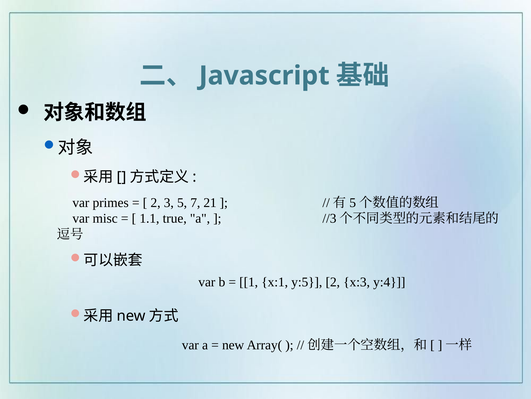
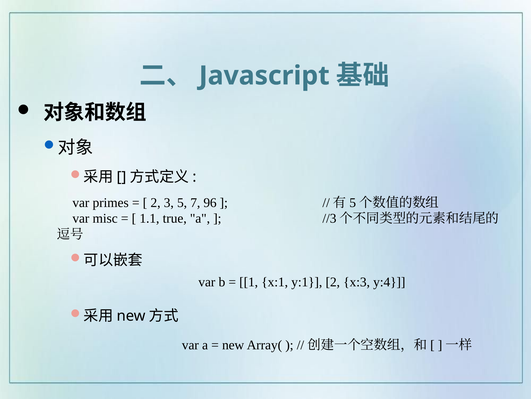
21: 21 -> 96 (210, 202)
y:5: y:5 -> y:1 (307, 282)
